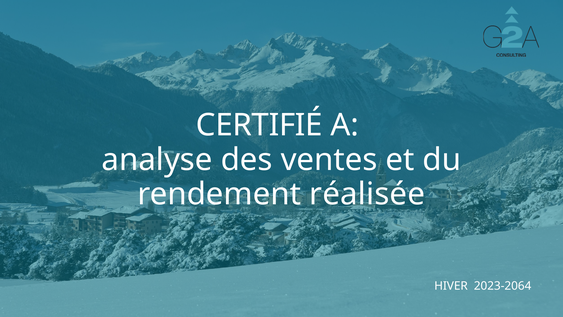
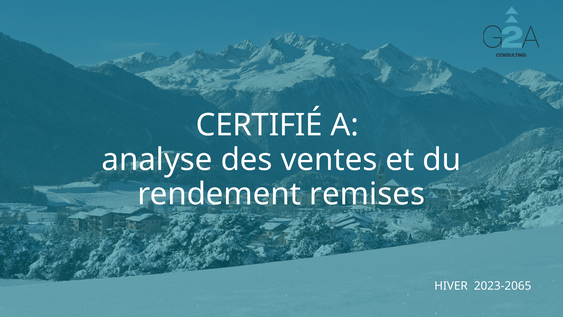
réalisée: réalisée -> remises (367, 194)
2023-2064: 2023-2064 -> 2023-2065 (503, 286)
